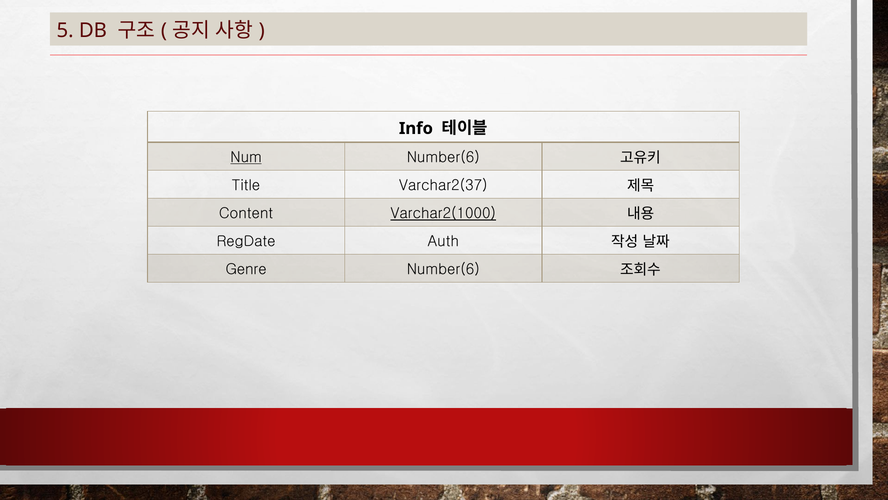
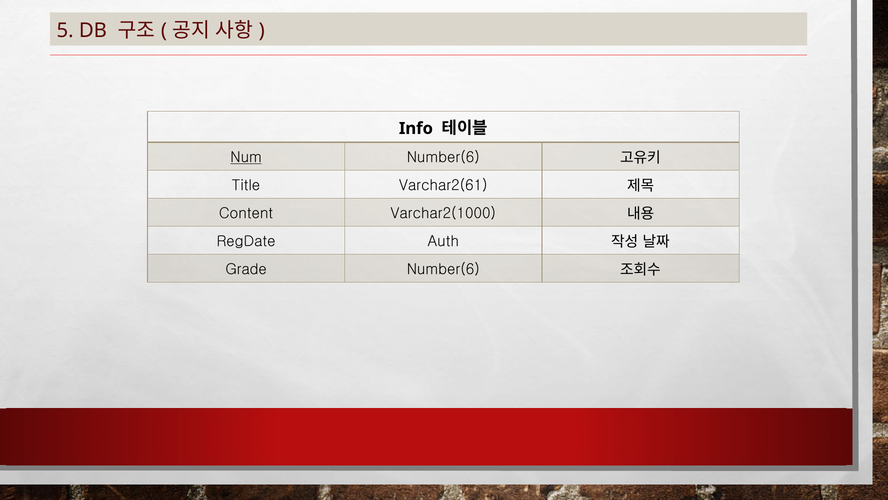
Varchar2(37: Varchar2(37 -> Varchar2(61 (443, 185)
Varchar2(1000 underline: present -> none (443, 213)
Genre: Genre -> Grade (246, 269)
